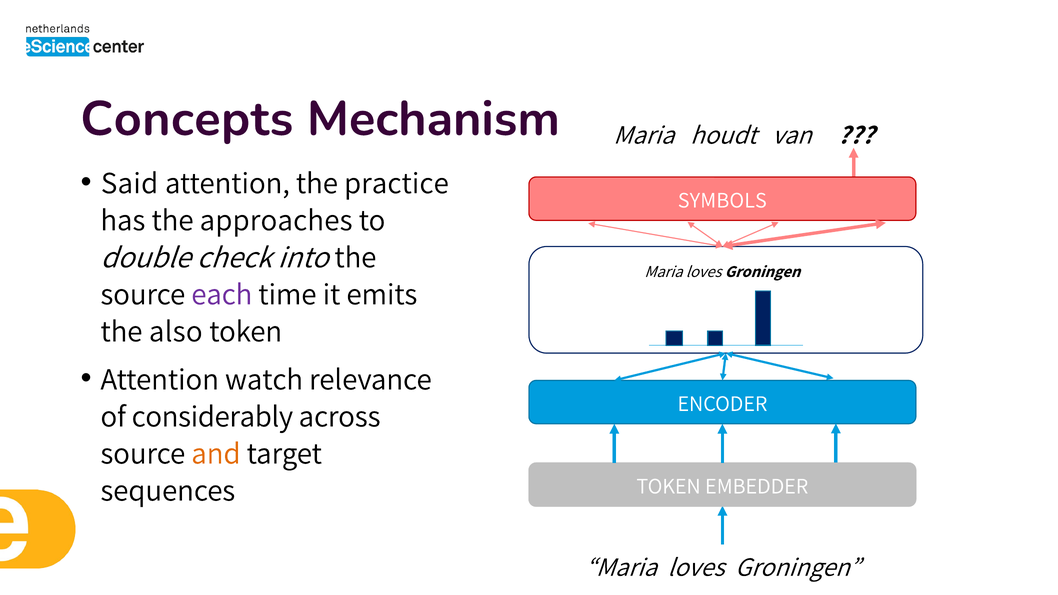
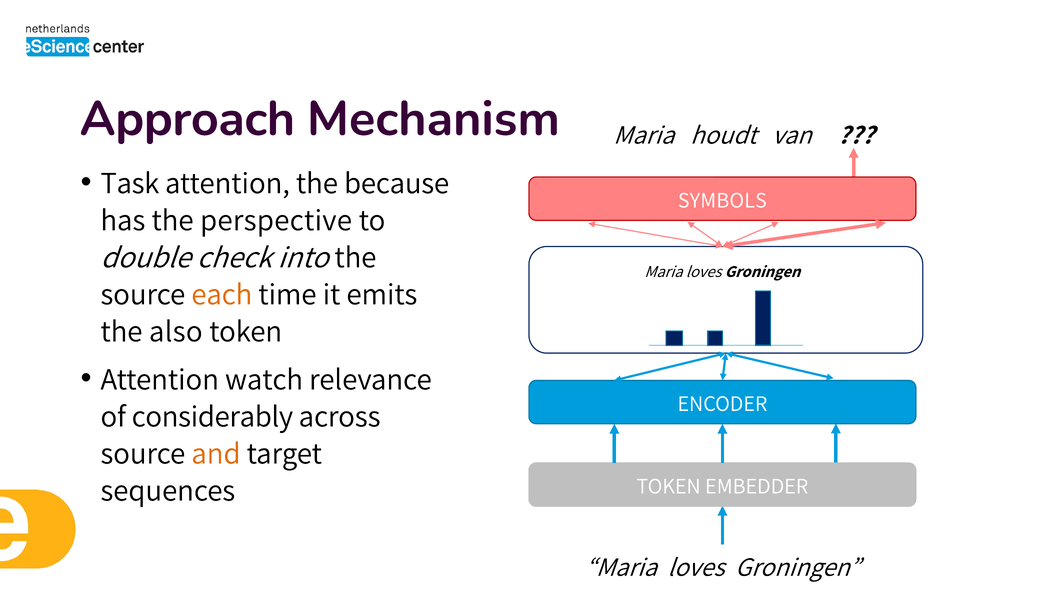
Concepts: Concepts -> Approach (187, 119)
Said: Said -> Task (130, 183)
practice: practice -> because (397, 183)
approaches: approaches -> perspective (276, 220)
each colour: purple -> orange (222, 294)
